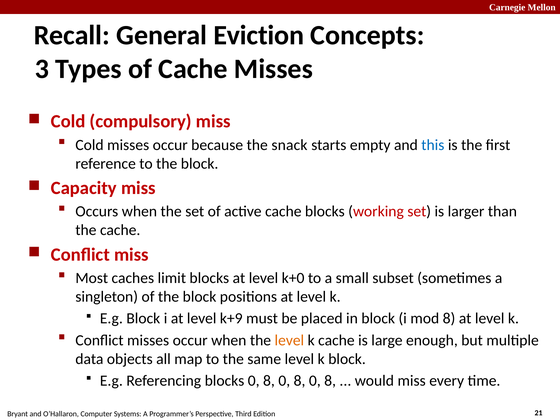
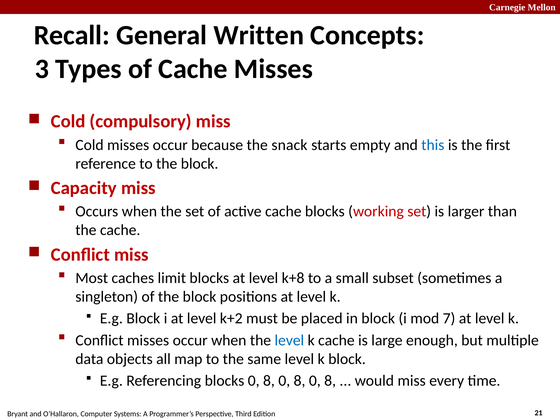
Eviction: Eviction -> Written (259, 35)
k+0: k+0 -> k+8 (293, 278)
k+9: k+9 -> k+2 (231, 319)
mod 8: 8 -> 7 (449, 319)
level colour: orange -> blue (289, 340)
